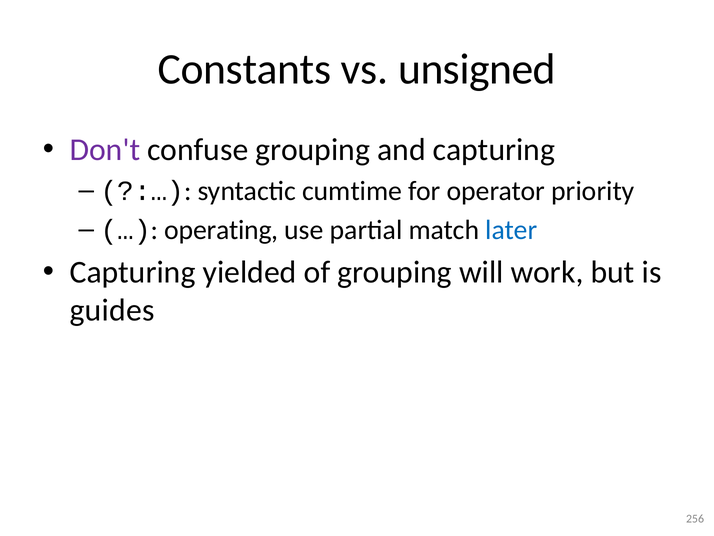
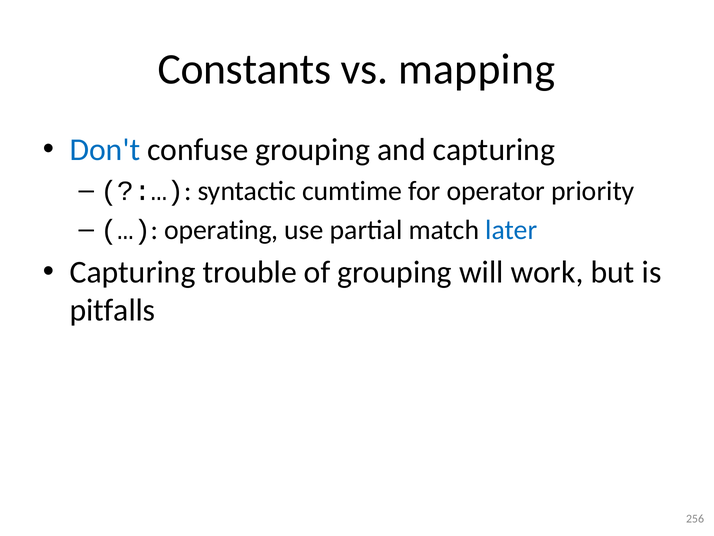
unsigned: unsigned -> mapping (477, 69)
Don't colour: purple -> blue (105, 150)
yielded: yielded -> trouble (250, 272)
guides: guides -> pitfalls (112, 310)
